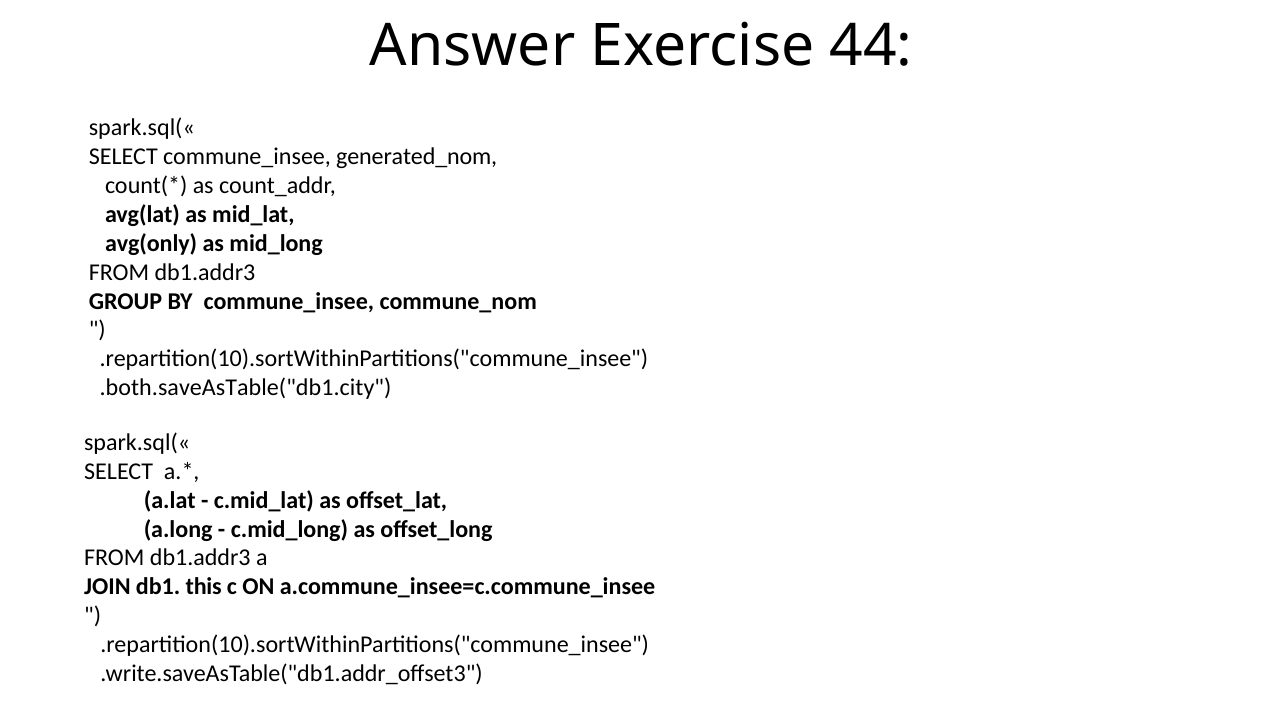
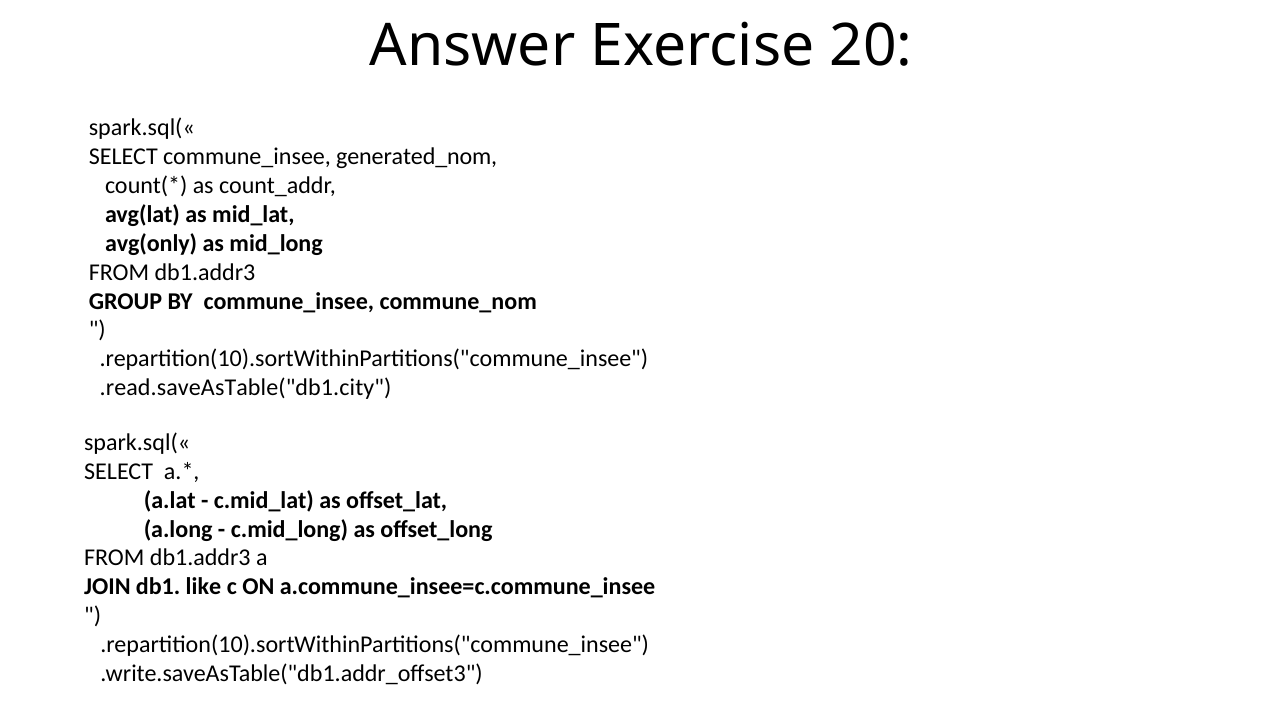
44: 44 -> 20 (871, 47)
.both.saveAsTable("db1.city: .both.saveAsTable("db1.city -> .read.saveAsTable("db1.city (246, 388)
this: this -> like (204, 587)
